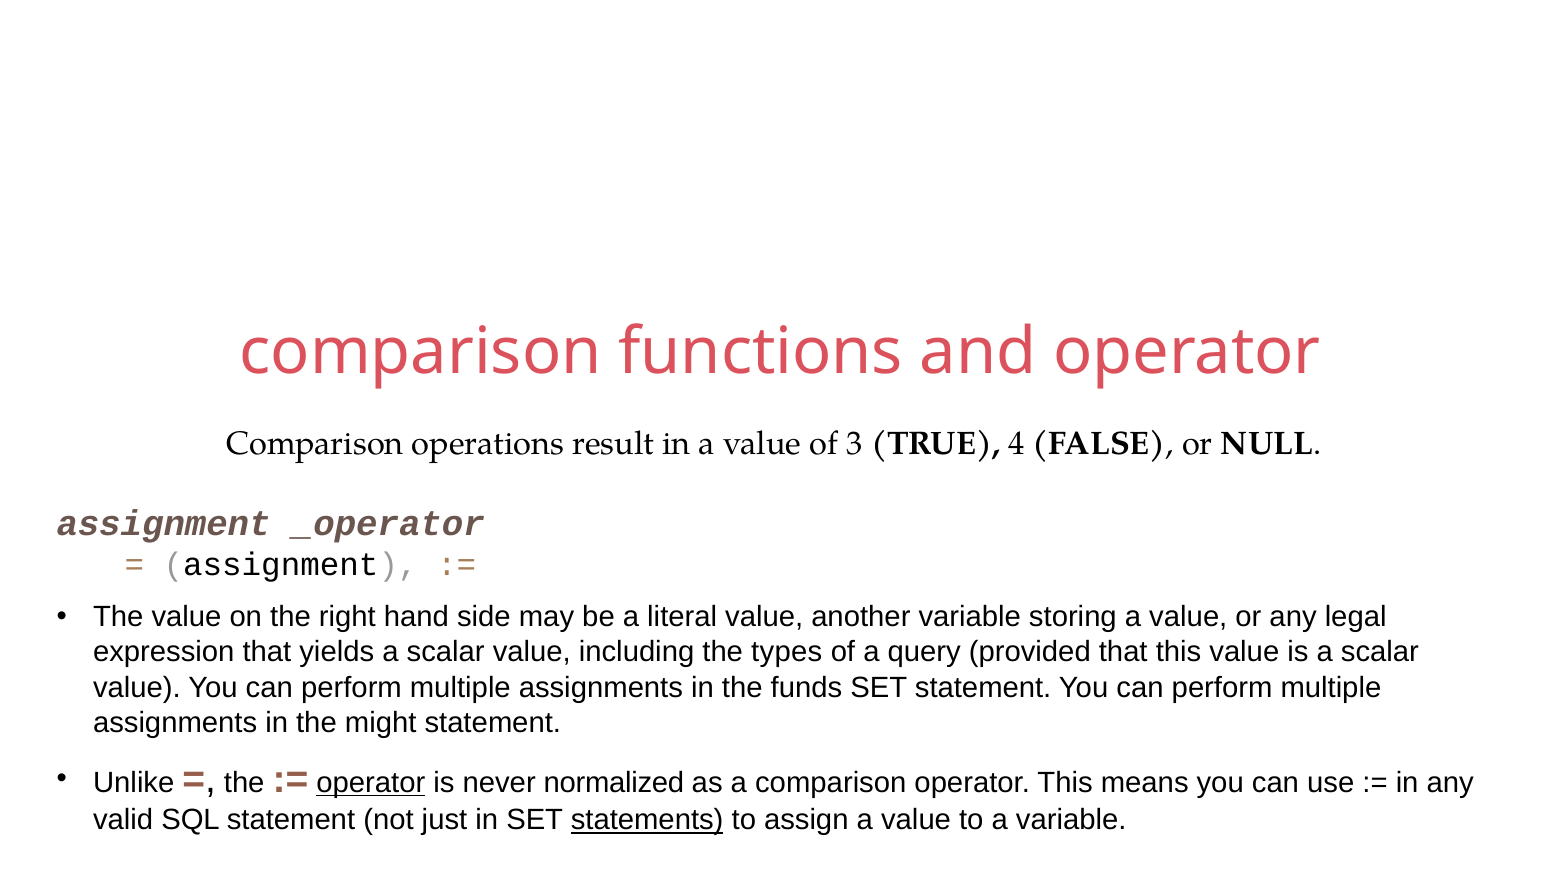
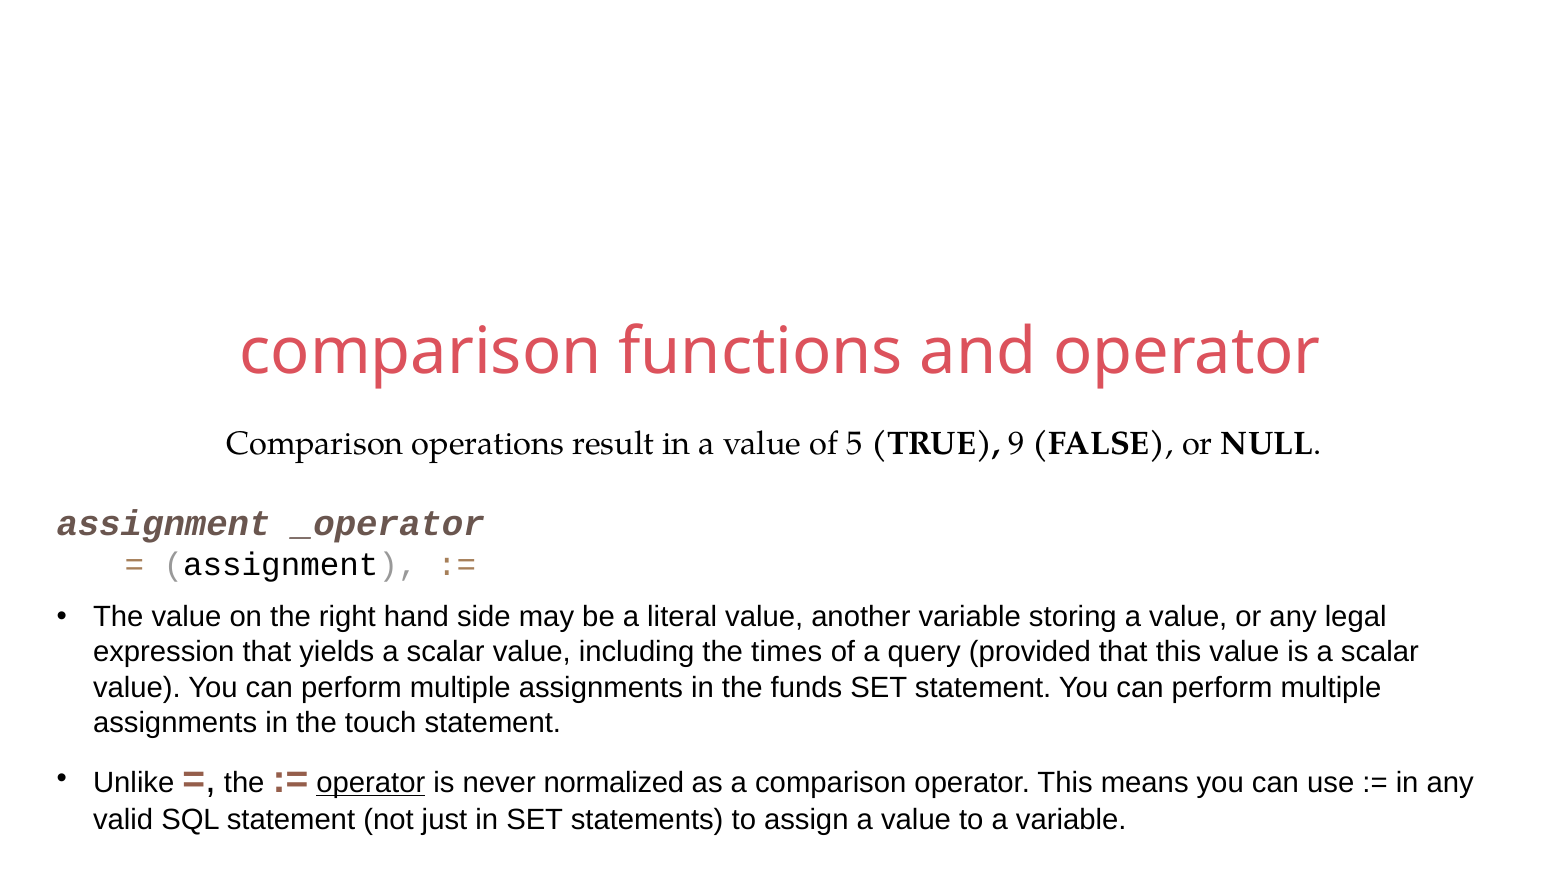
3: 3 -> 5 (855, 444)
4: 4 -> 9 (1017, 444)
types: types -> times (787, 652)
might: might -> touch (381, 723)
statements underline: present -> none (647, 820)
